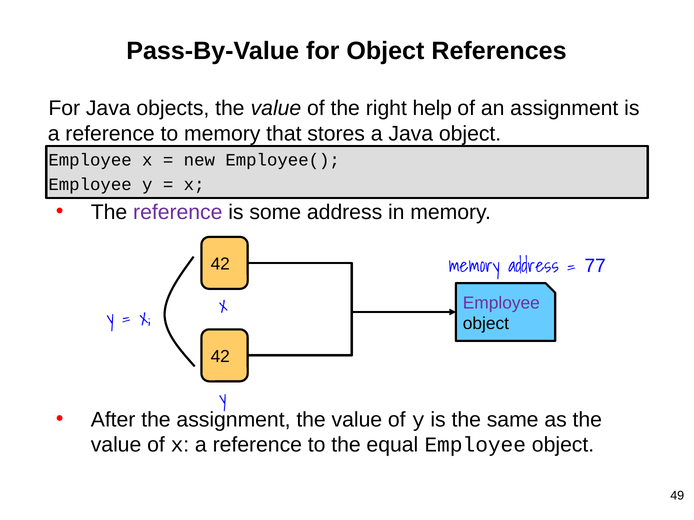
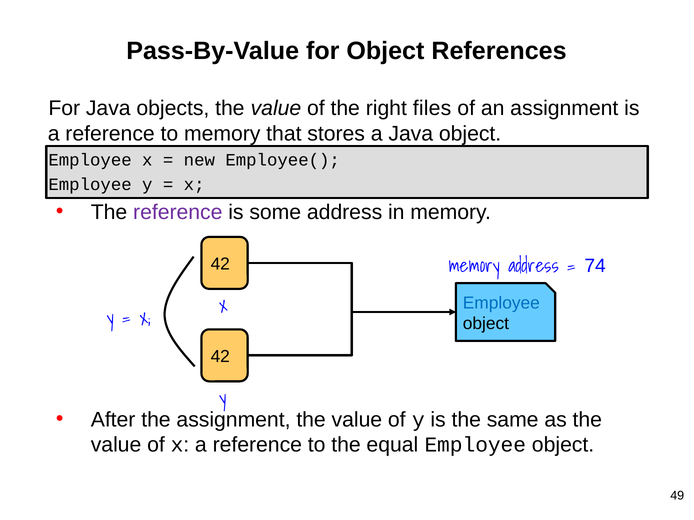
help: help -> files (432, 109)
77: 77 -> 74 (595, 266)
Employee colour: purple -> blue (501, 303)
